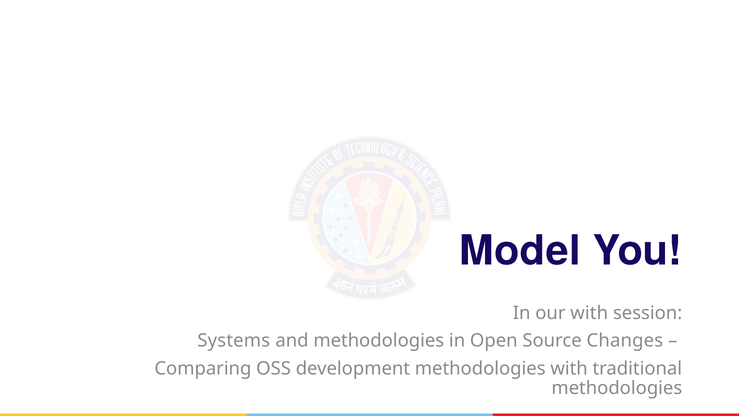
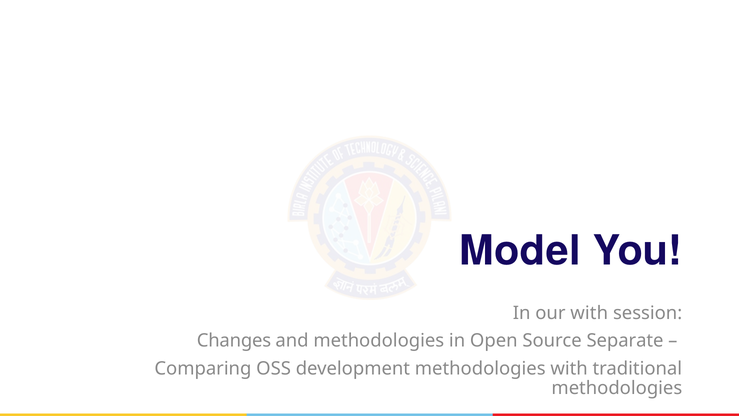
Systems: Systems -> Changes (234, 341)
Changes: Changes -> Separate (625, 341)
